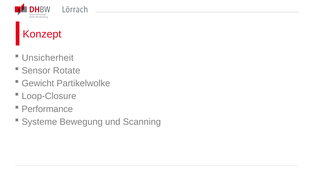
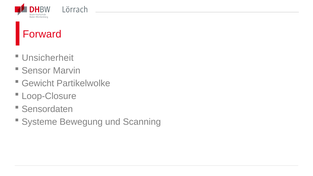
Konzept: Konzept -> Forward (42, 34)
Rotate: Rotate -> Marvin (67, 71)
Performance: Performance -> Sensordaten (47, 109)
